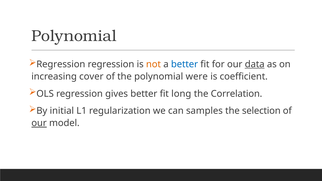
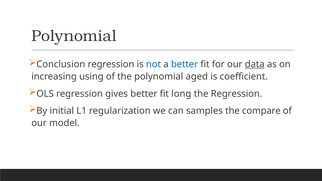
Regression: Regression -> Conclusion (61, 64)
not colour: orange -> blue (153, 64)
cover: cover -> using (91, 77)
were: were -> aged (197, 77)
the Correlation: Correlation -> Regression (237, 94)
selection: selection -> compare (261, 111)
our underline: present -> none (39, 123)
